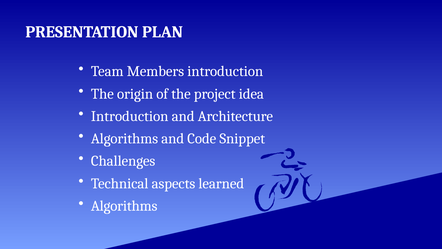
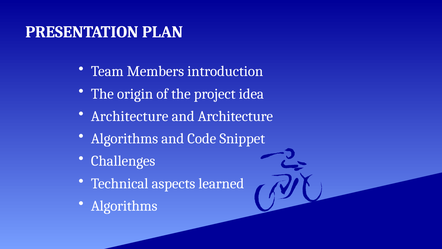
Introduction: Introduction -> Architecture (130, 116)
